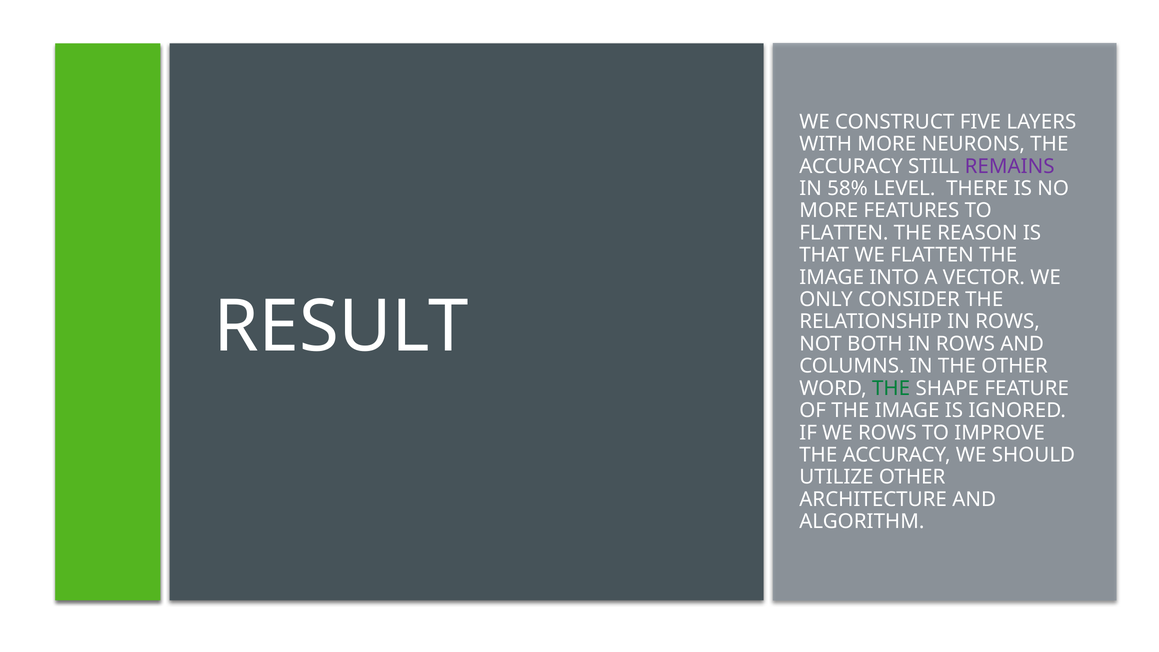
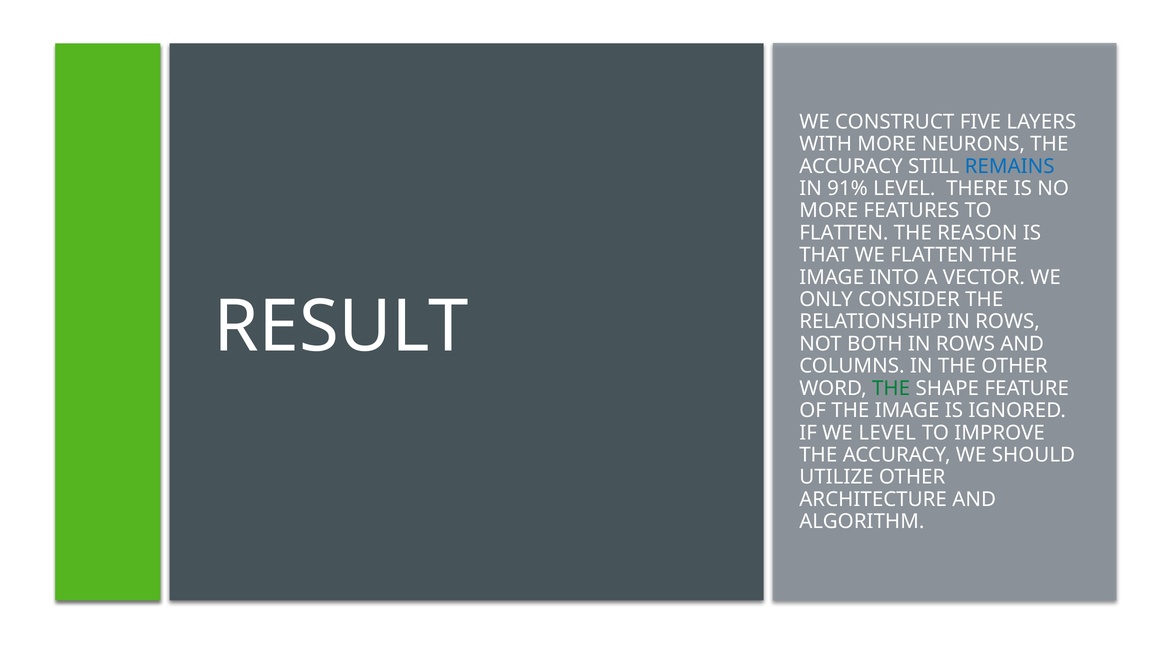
REMAINS colour: purple -> blue (1010, 166)
58%: 58% -> 91% (847, 188)
WE ROWS: ROWS -> LEVEL (887, 433)
